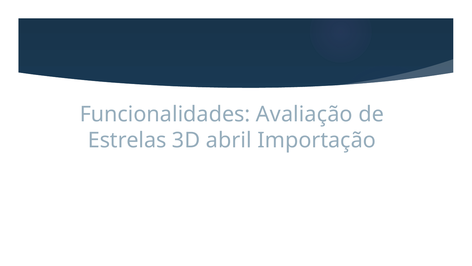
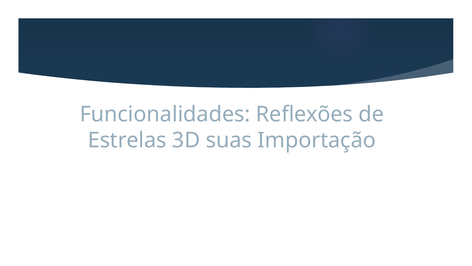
Avaliação: Avaliação -> Reflexões (304, 114)
abril: abril -> suas (229, 140)
